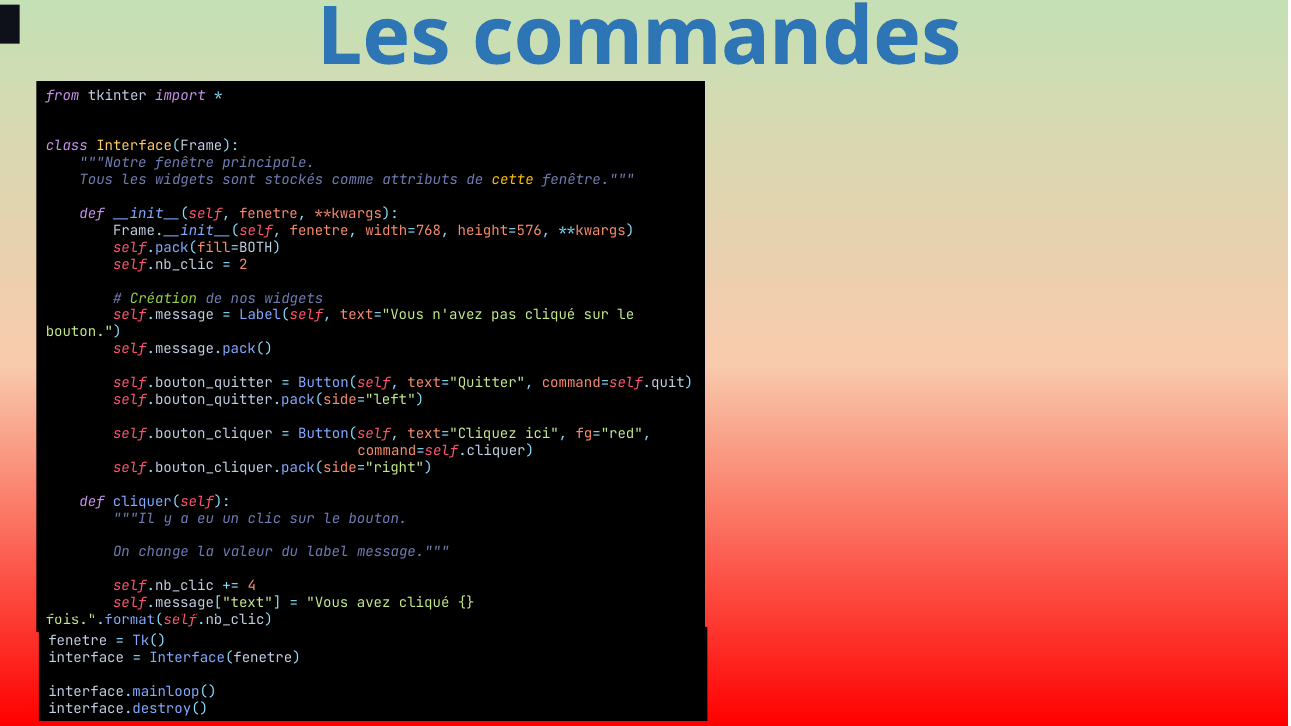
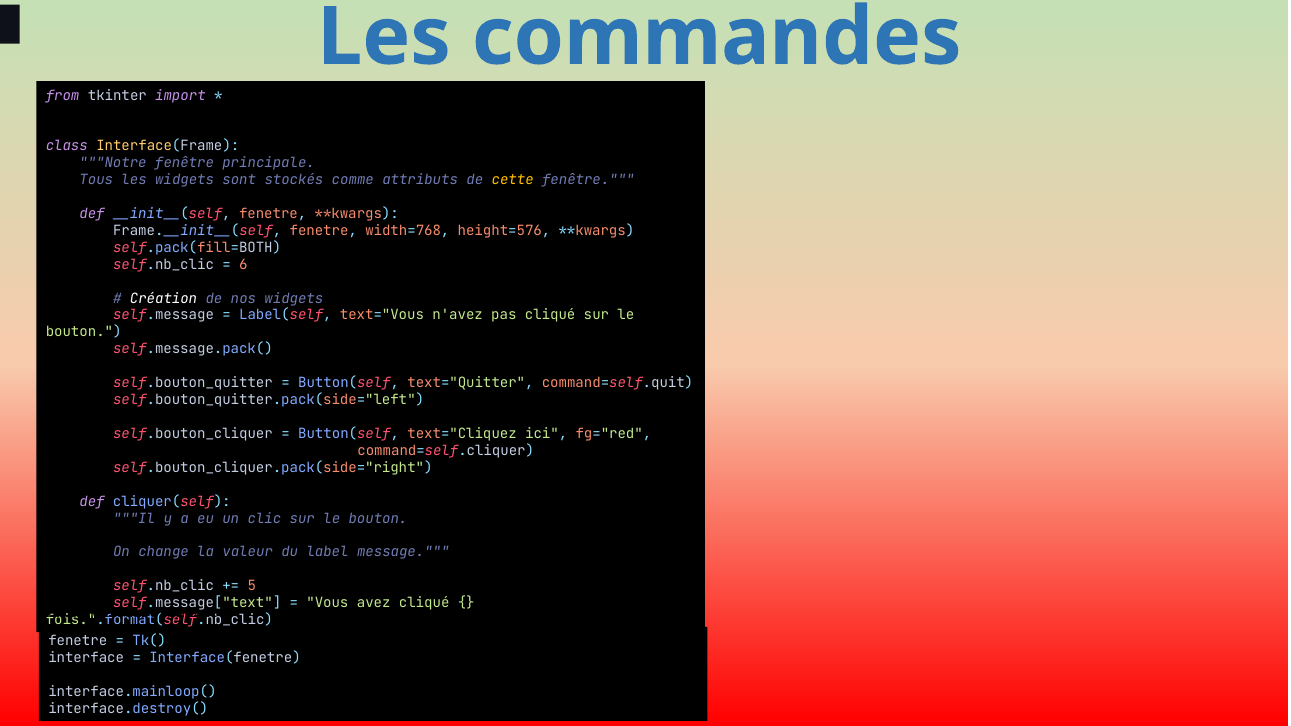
2: 2 -> 6 (243, 265)
Création colour: light green -> white (164, 298)
4: 4 -> 5 (252, 586)
